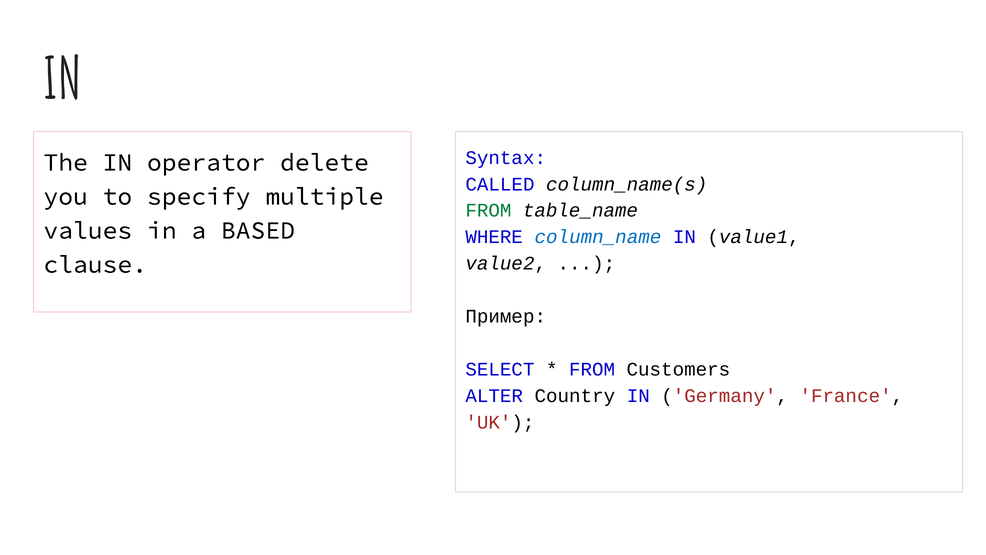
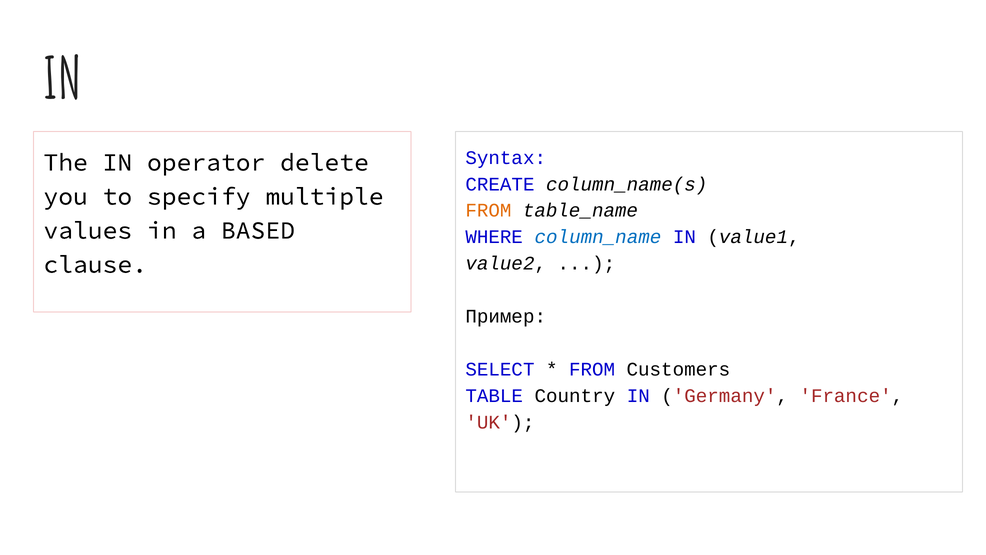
CALLED: CALLED -> CREATE (500, 184)
FROM colour: green -> orange (488, 211)
ALTER: ALTER -> TABLE (494, 396)
